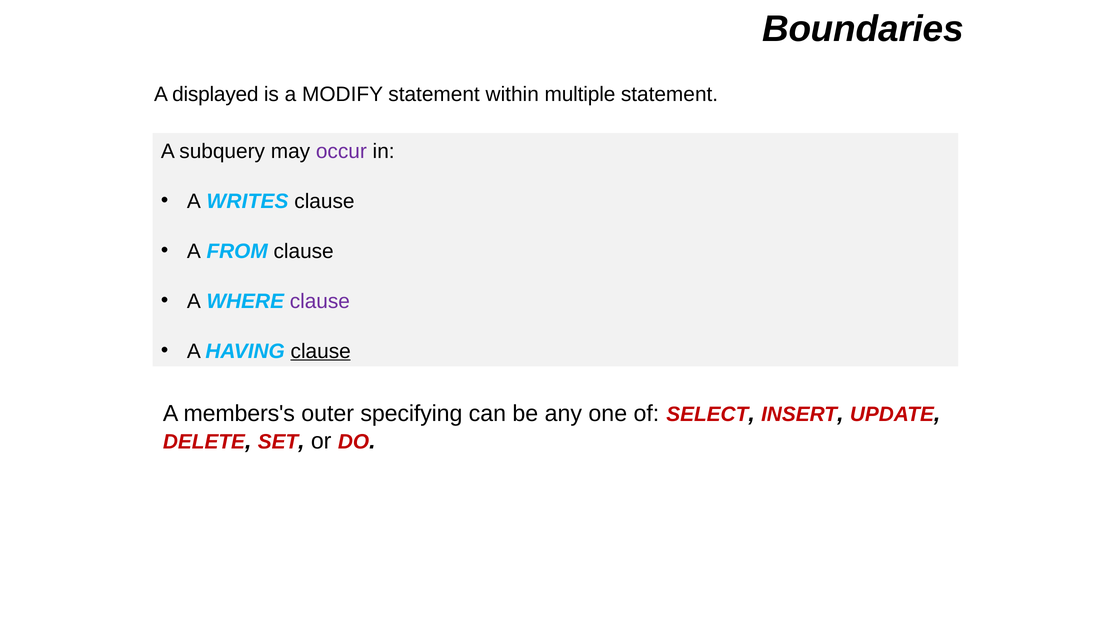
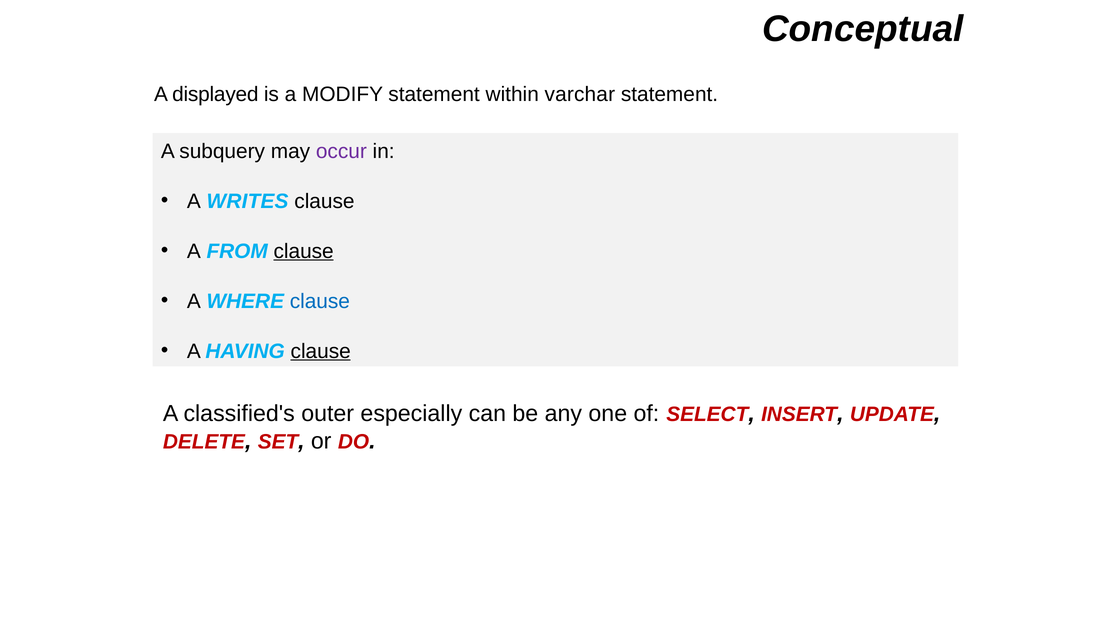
Boundaries: Boundaries -> Conceptual (863, 29)
multiple: multiple -> varchar (580, 94)
clause underline: none -> present (304, 251)
clause colour: purple -> blue (320, 301)
members's: members's -> classified's (239, 413)
specifying: specifying -> especially (411, 413)
